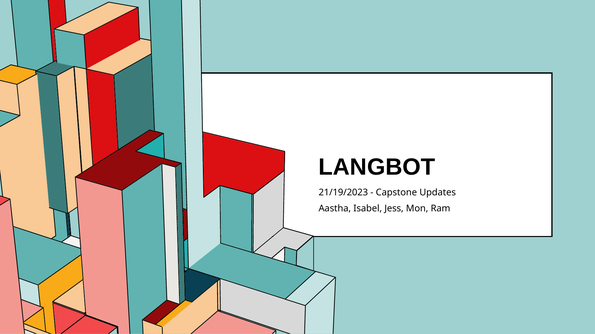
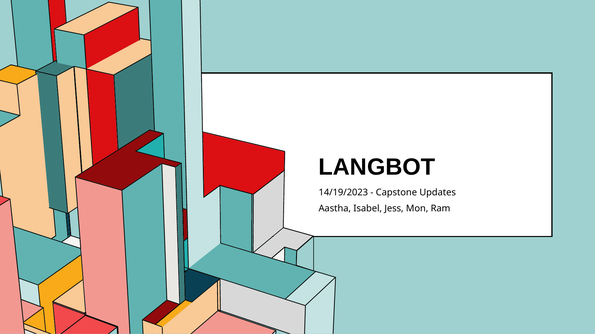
21/19/2023: 21/19/2023 -> 14/19/2023 (343, 193)
